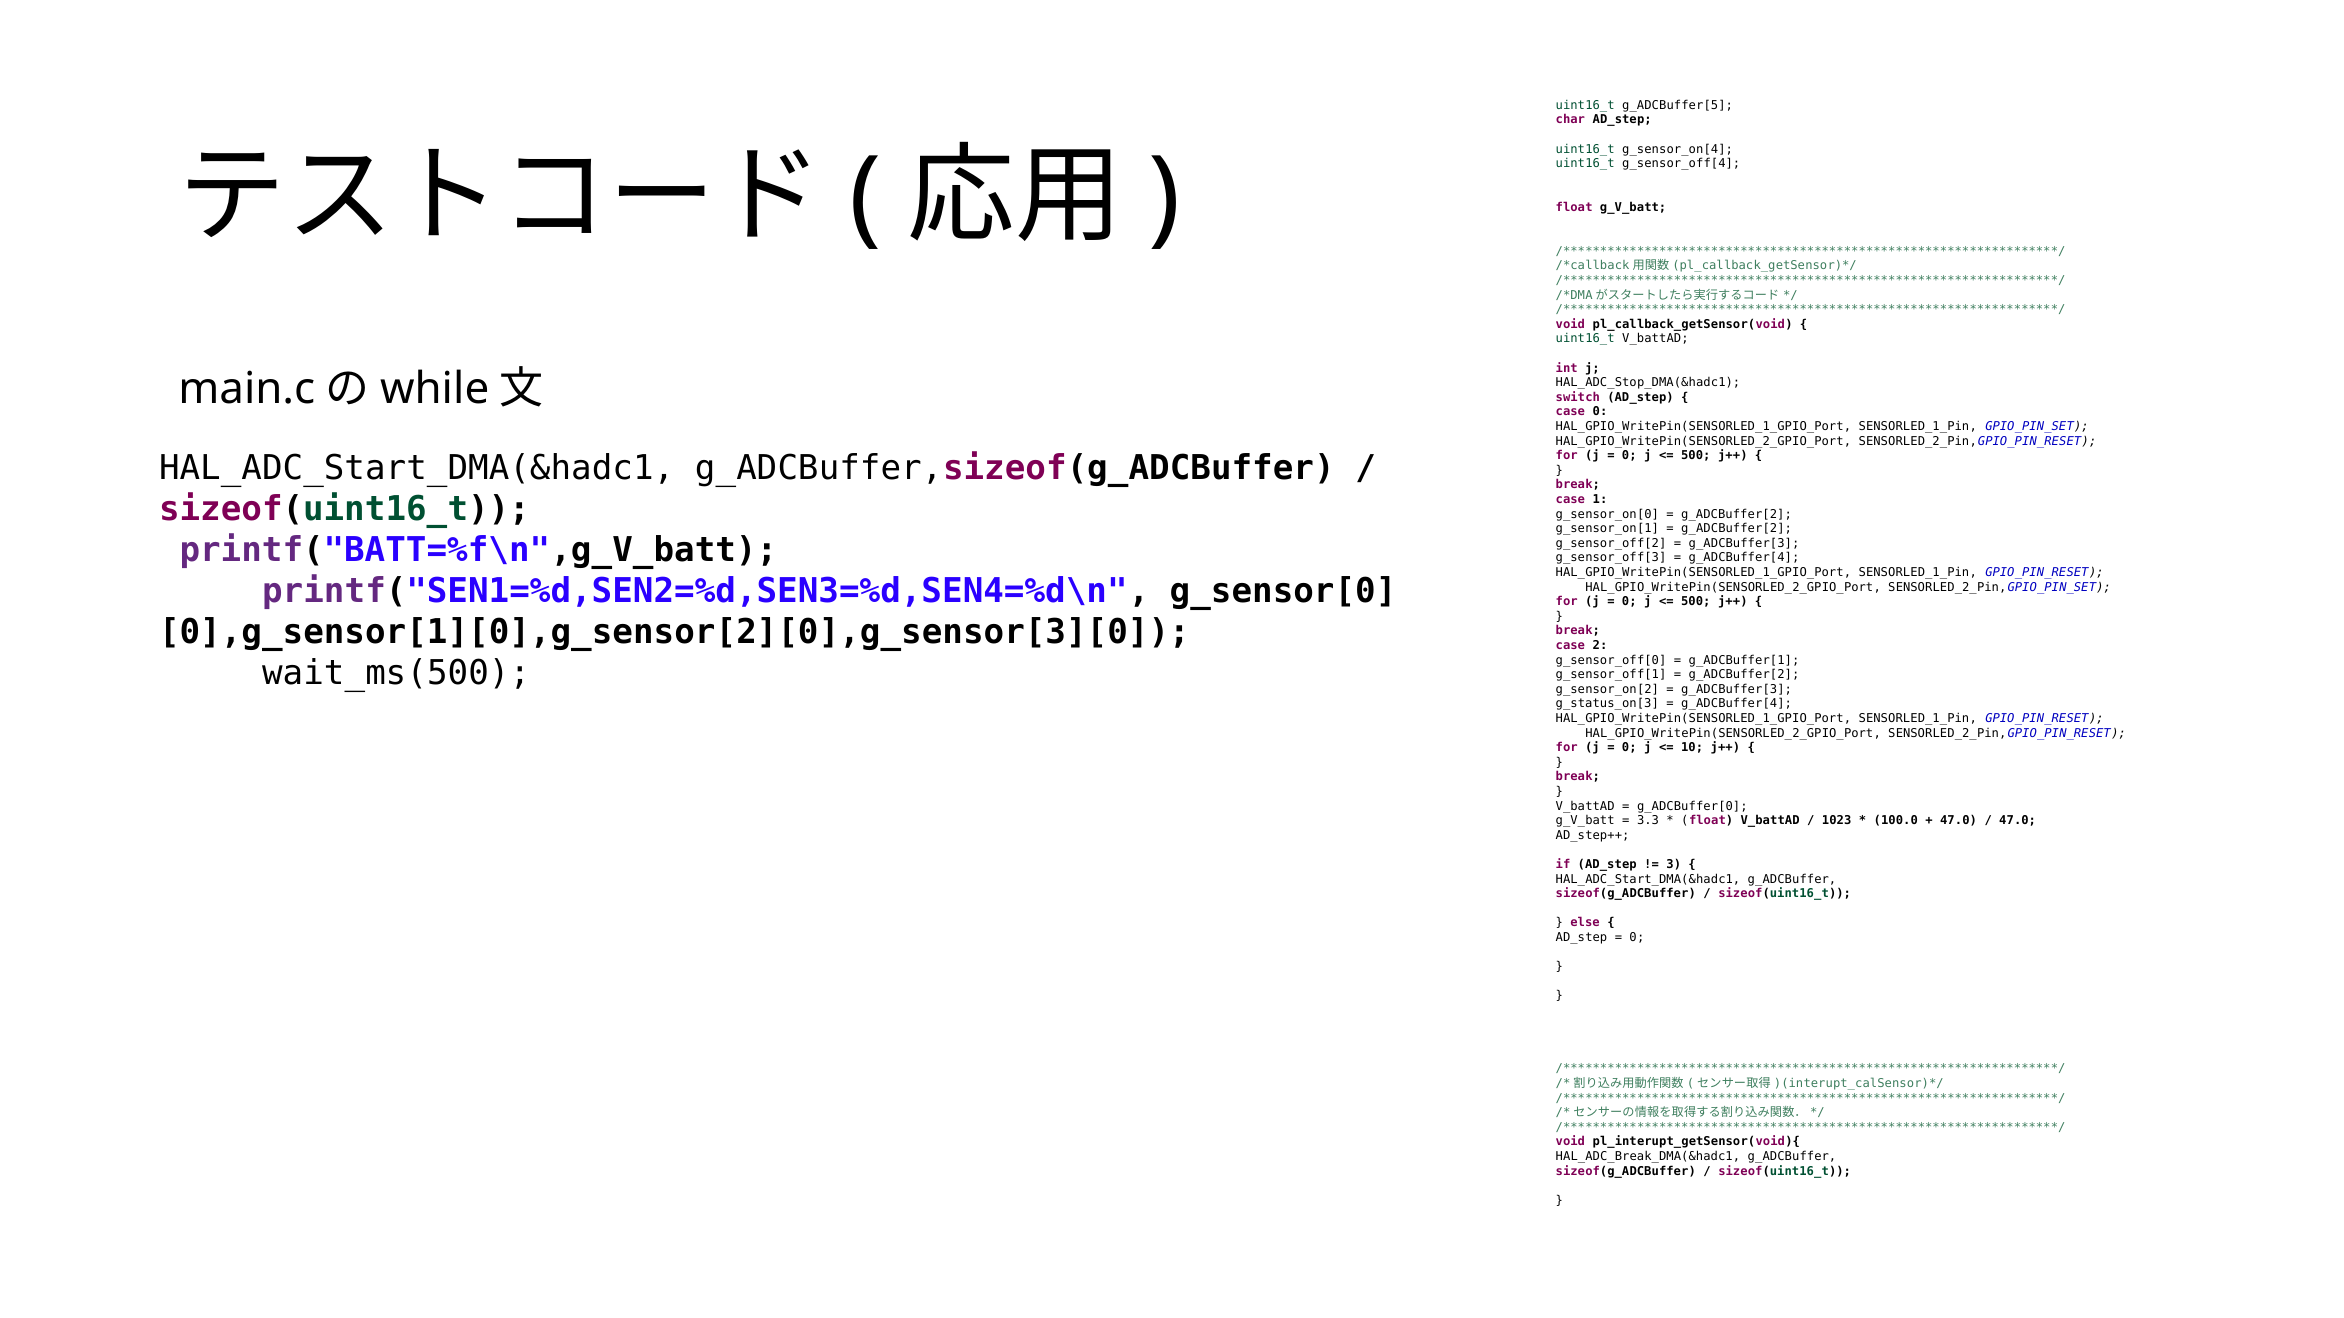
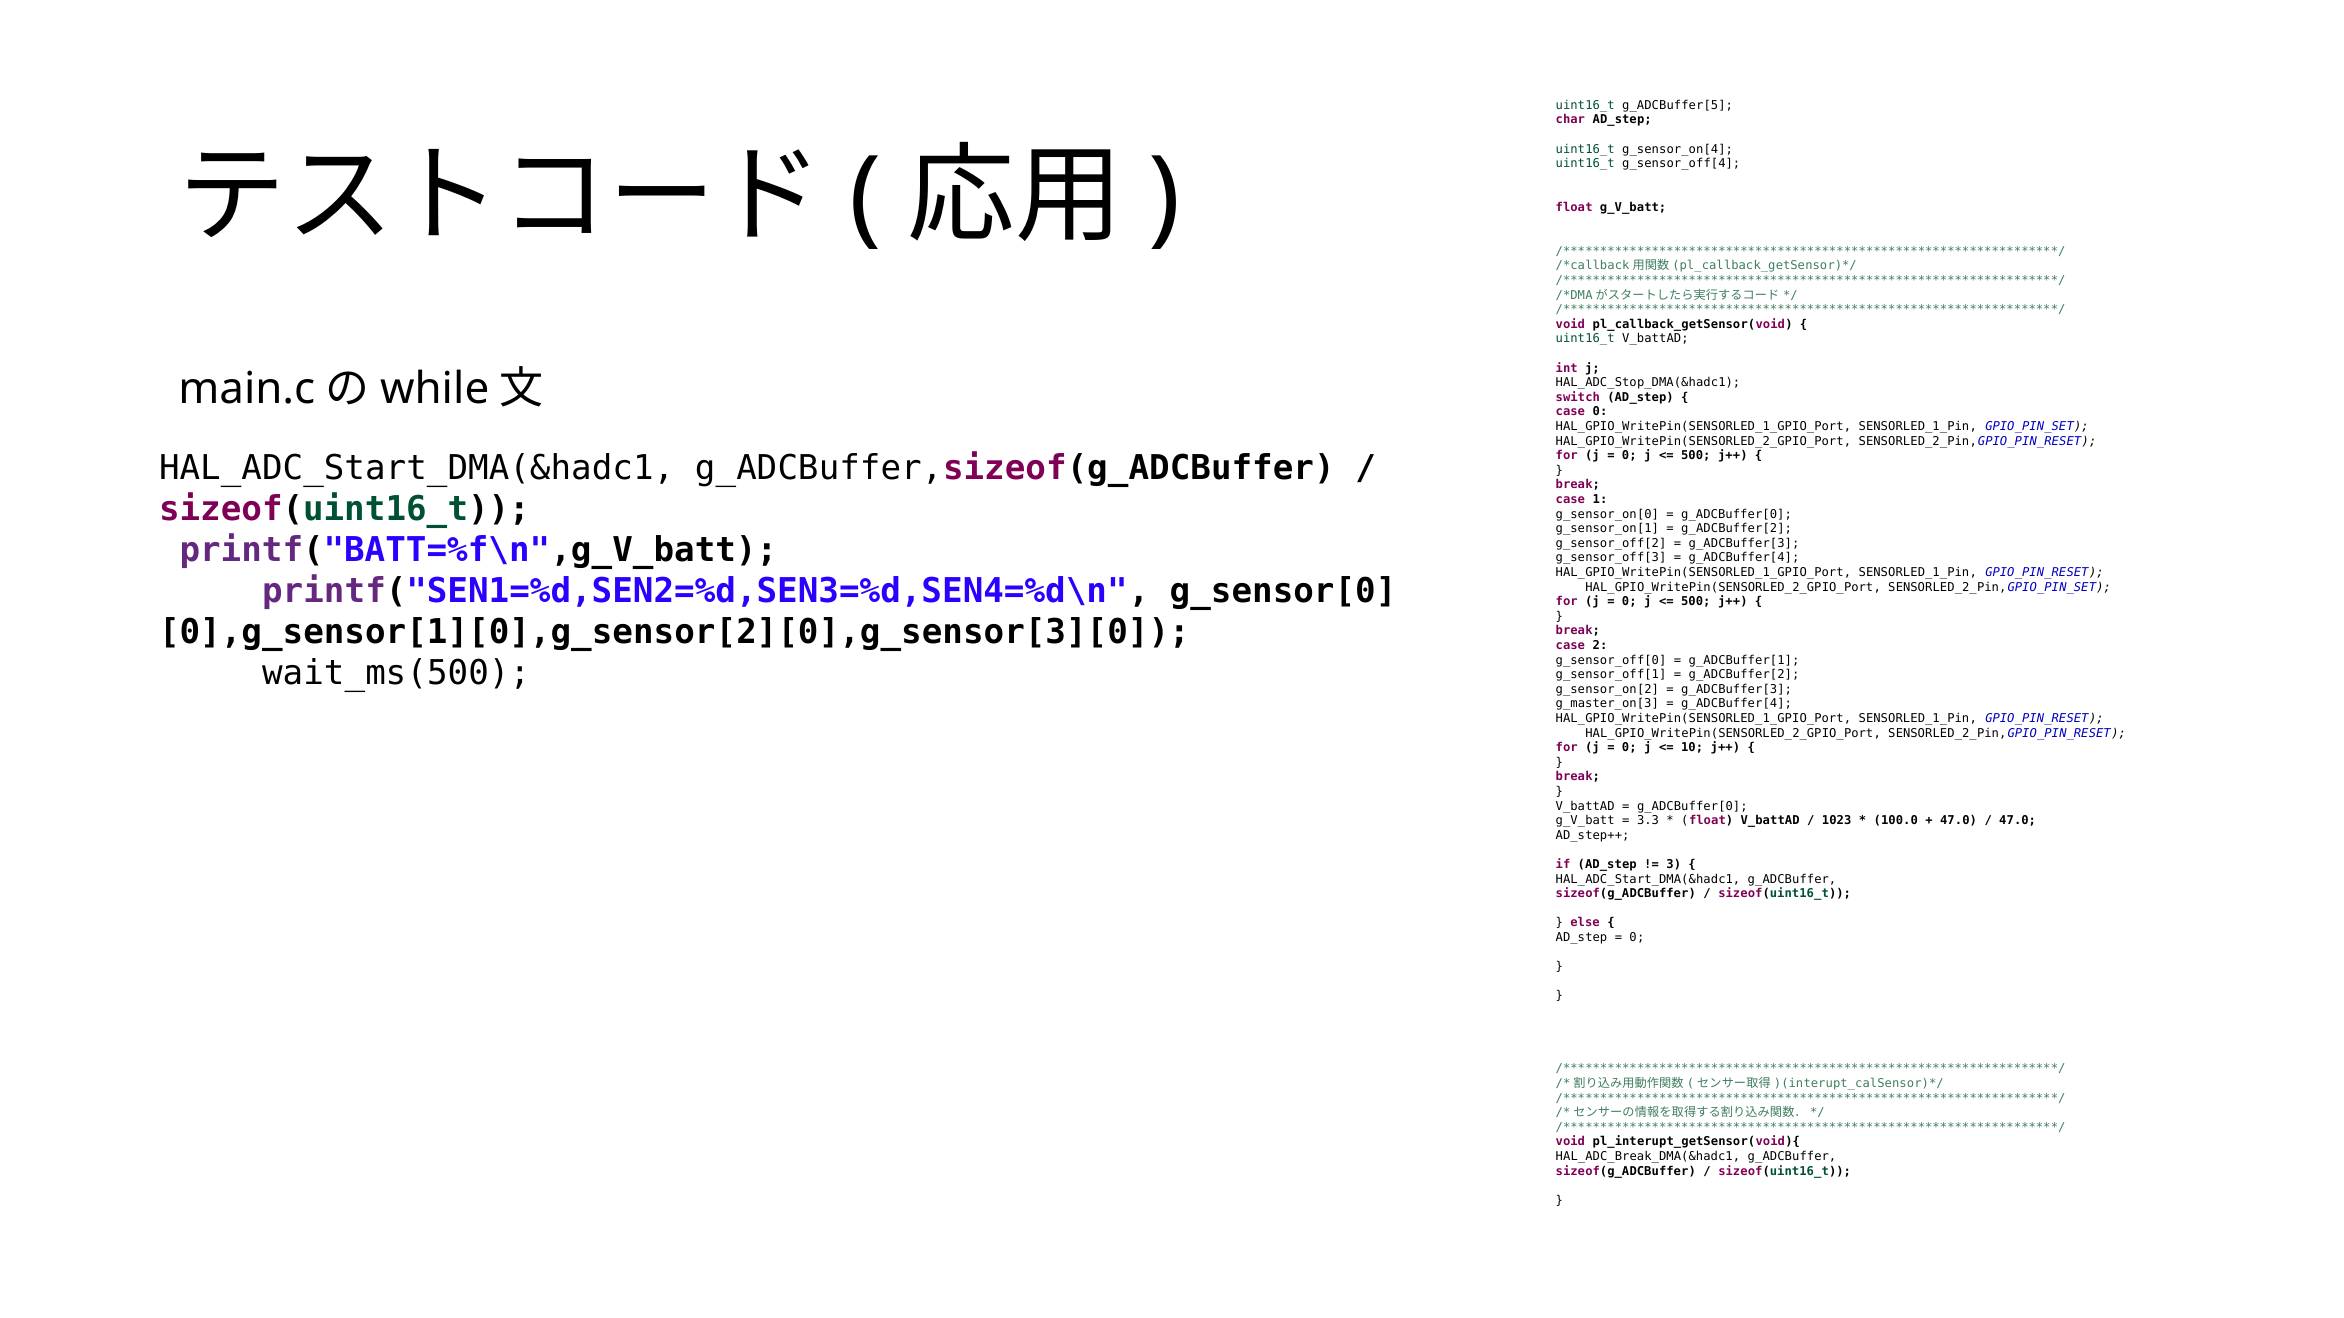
g_ADCBuffer[2: g_ADCBuffer[2 -> g_ADCBuffer[0 (1737, 514)
g_status_on[3: g_status_on[3 -> g_master_on[3 (1607, 704)
